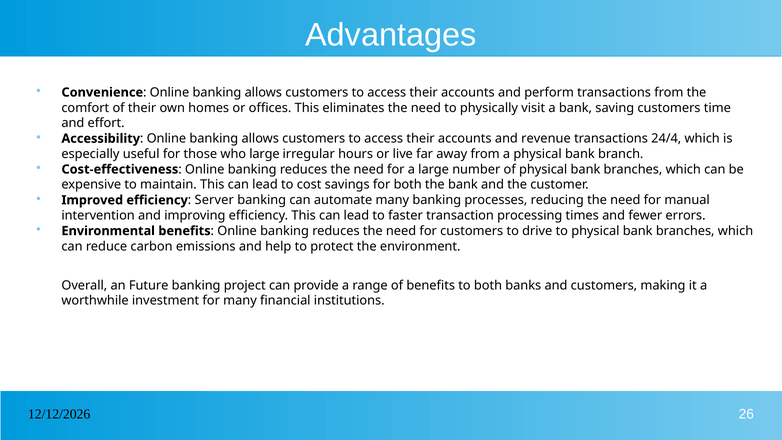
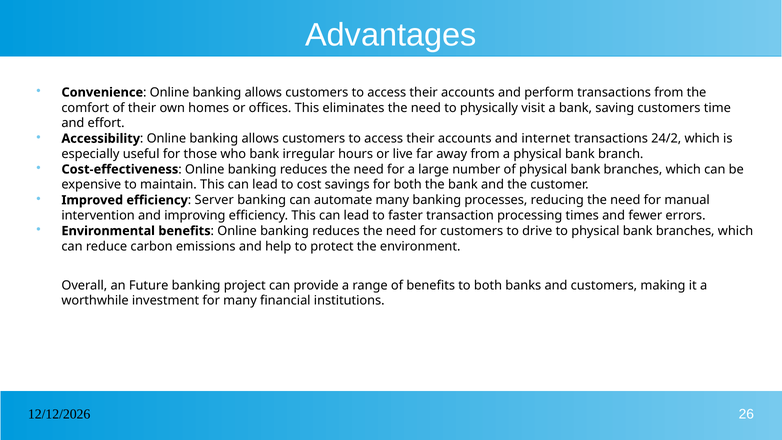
revenue: revenue -> internet (546, 139)
24/4: 24/4 -> 24/2 (666, 139)
who large: large -> bank (264, 154)
